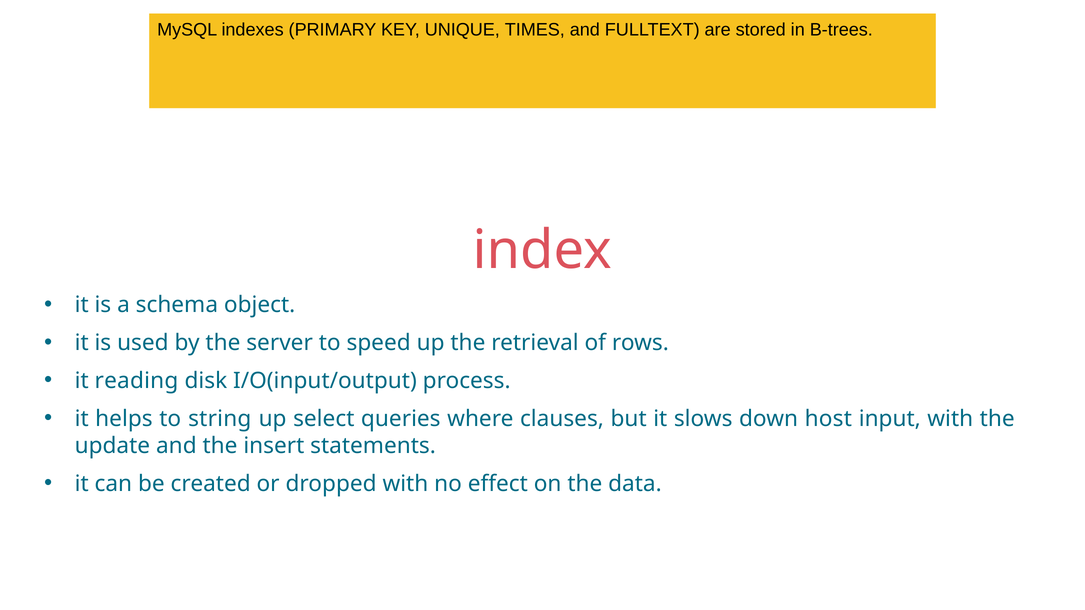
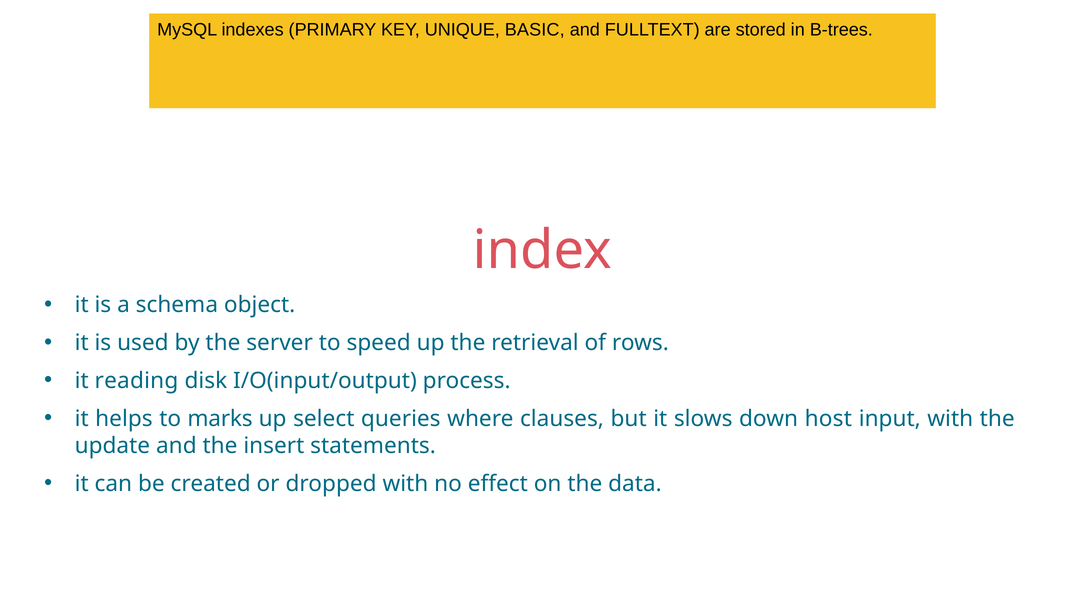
TIMES: TIMES -> BASIC (535, 30)
string: string -> marks (220, 419)
